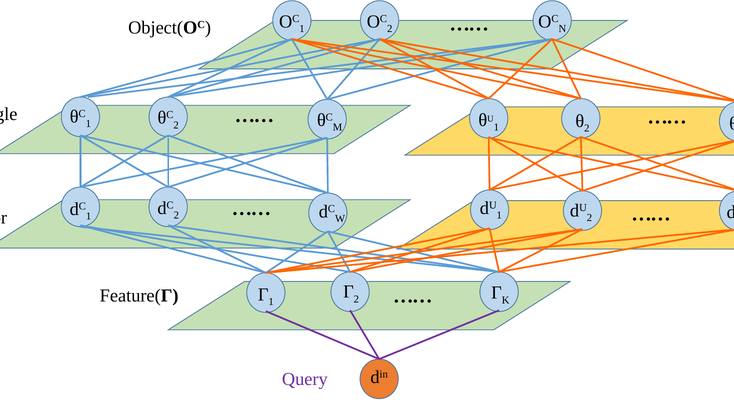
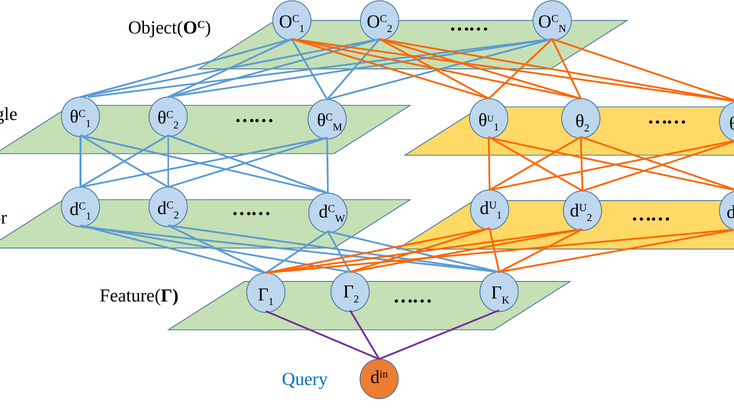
Query colour: purple -> blue (305, 379)
